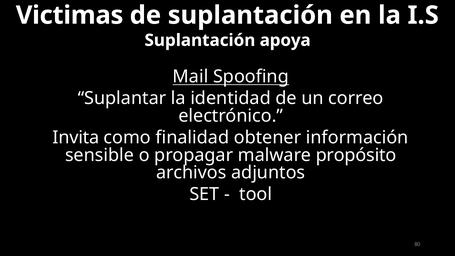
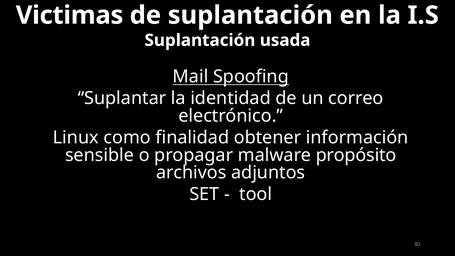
apoya: apoya -> usada (285, 40)
Invita: Invita -> Linux (76, 138)
